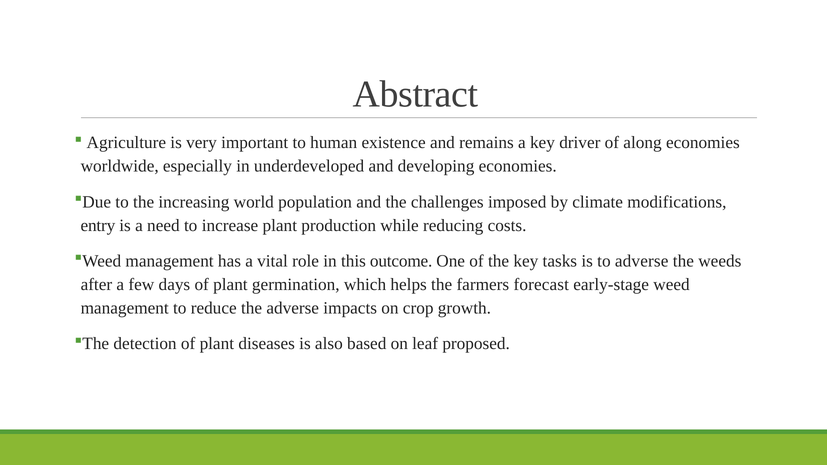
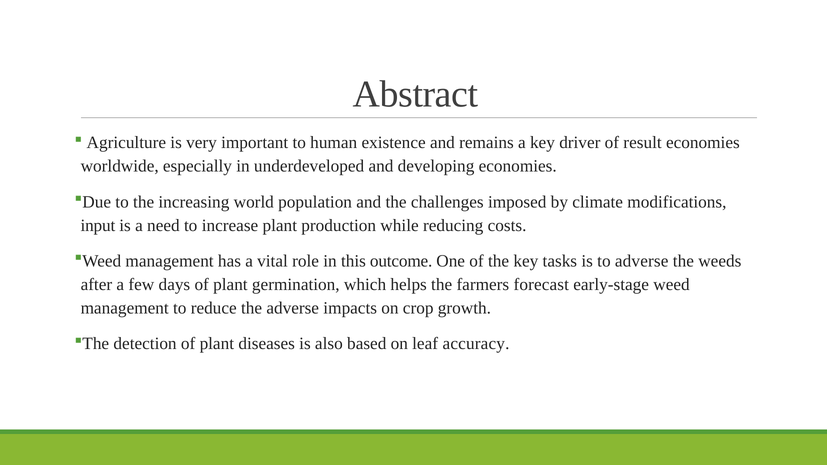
along: along -> result (643, 143)
entry: entry -> input (98, 225)
proposed: proposed -> accuracy (476, 344)
